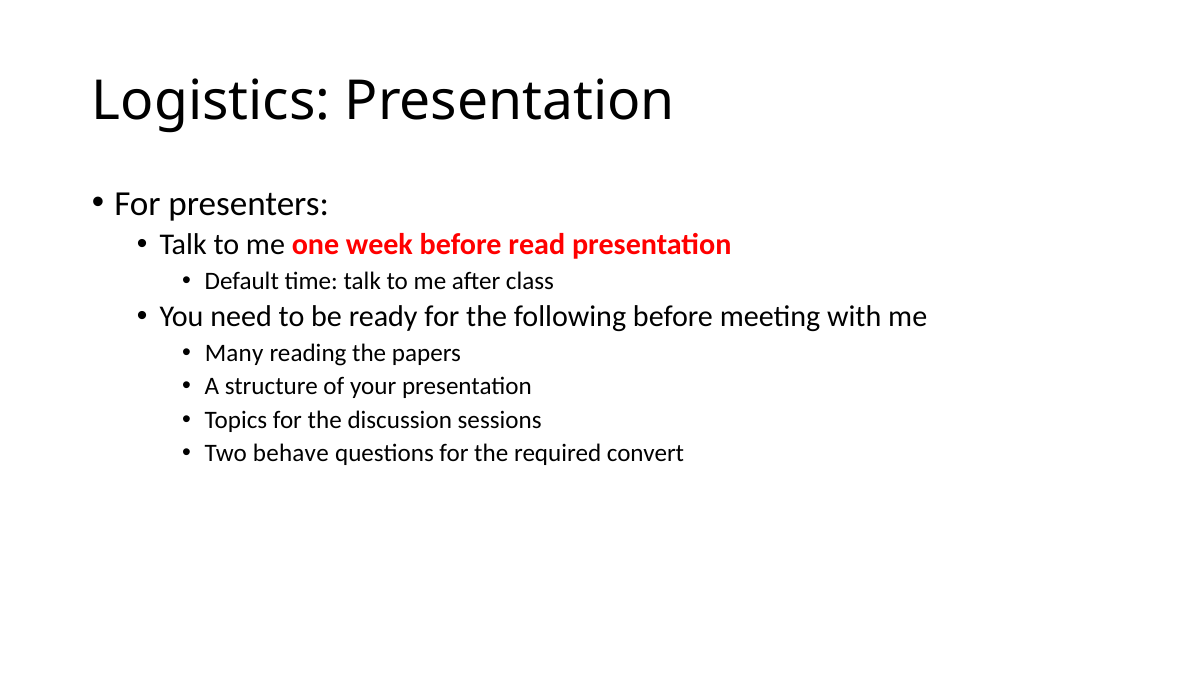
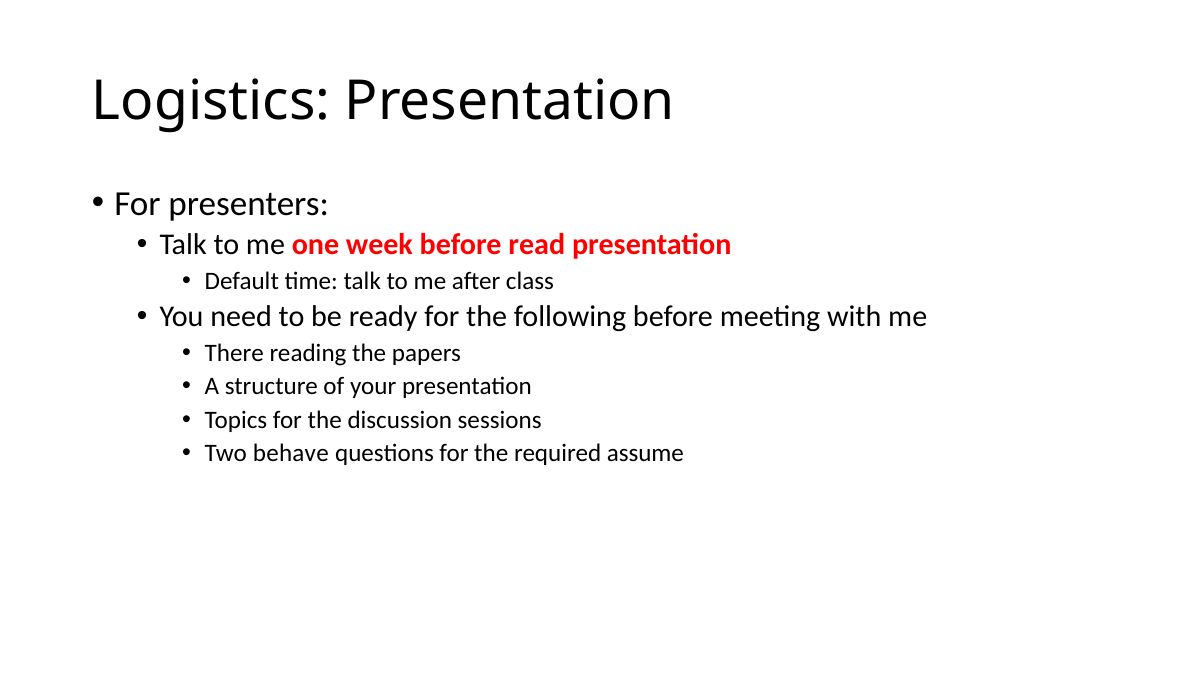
Many: Many -> There (234, 353)
convert: convert -> assume (645, 453)
